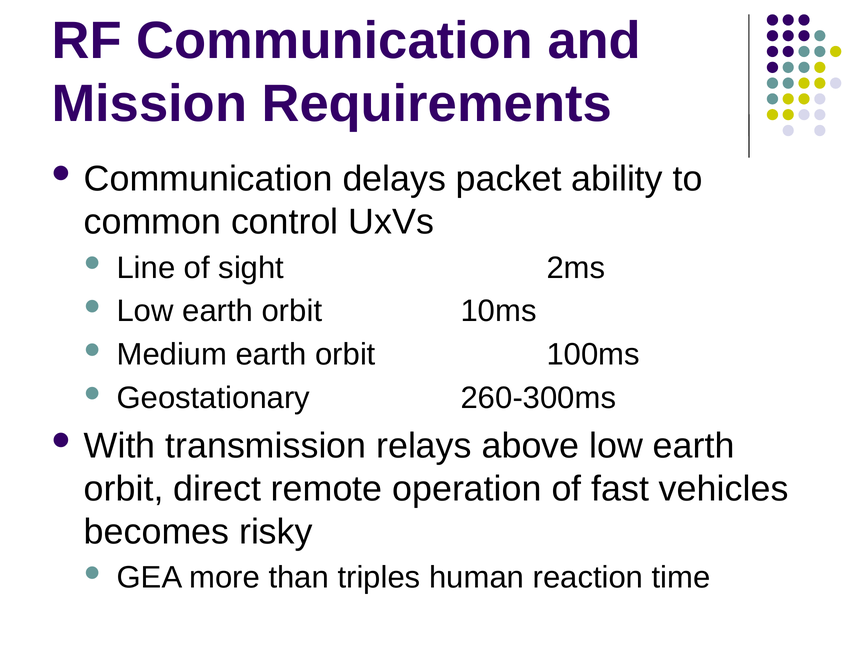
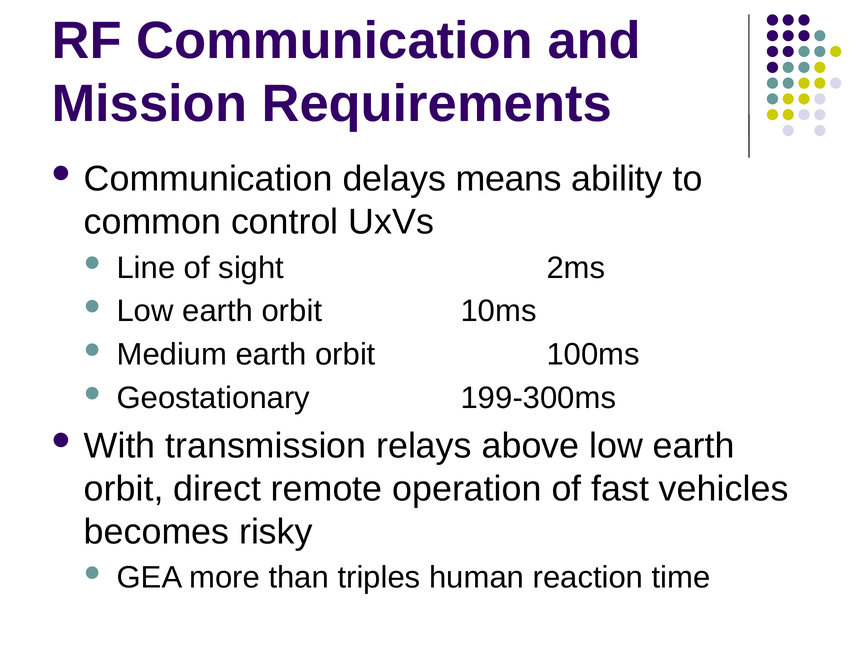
packet: packet -> means (509, 179)
260-300ms: 260-300ms -> 199-300ms (538, 398)
